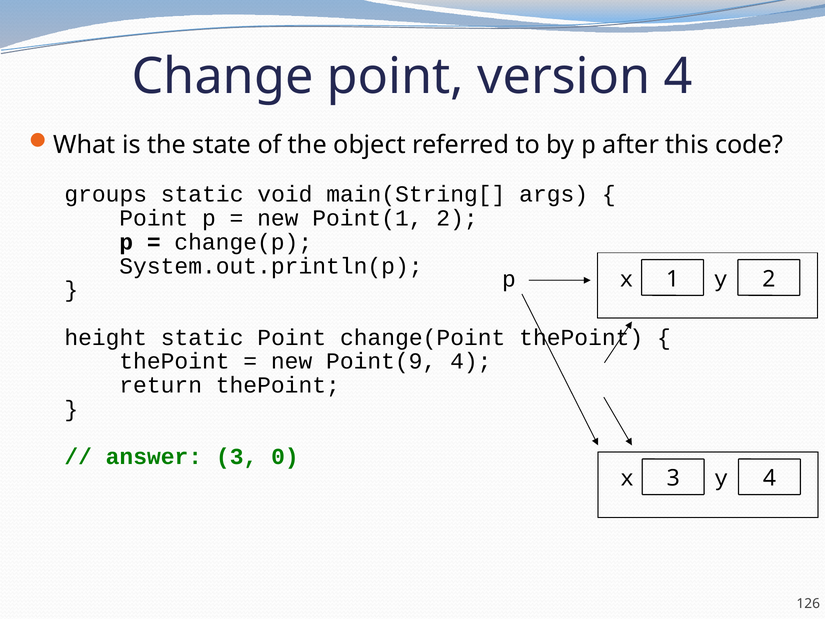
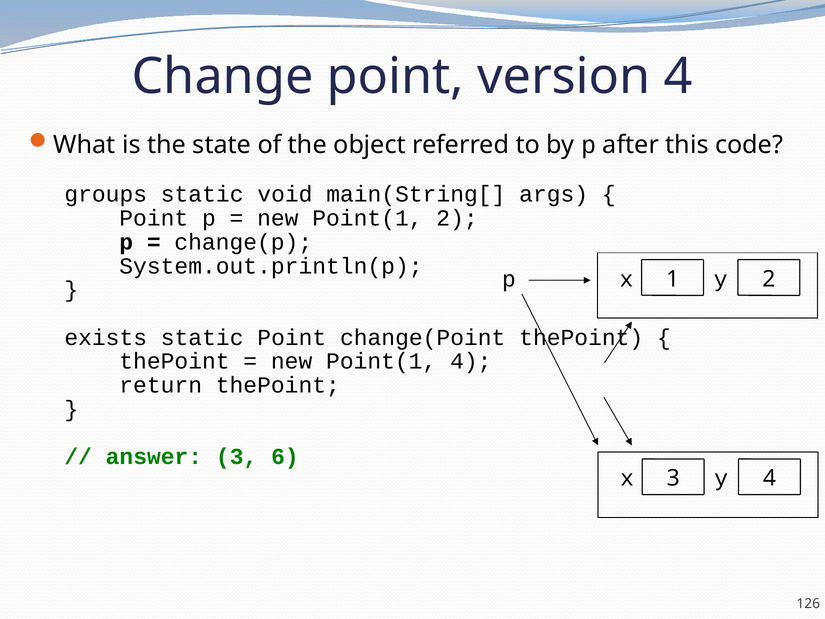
height: height -> exists (106, 337)
Point(9: Point(9 -> Point(1 (381, 361)
0: 0 -> 6 (285, 457)
